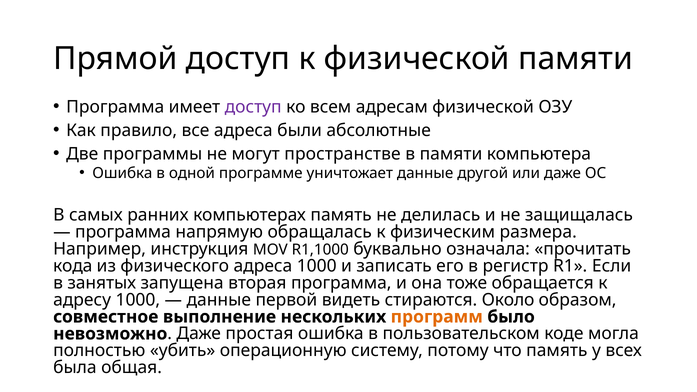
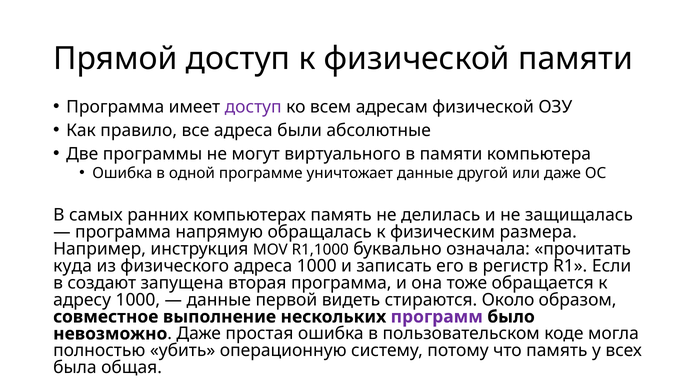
пространстве: пространстве -> виртуального (343, 154)
кода: кода -> куда (73, 266)
занятых: занятых -> создают (102, 283)
программ colour: orange -> purple (437, 317)
